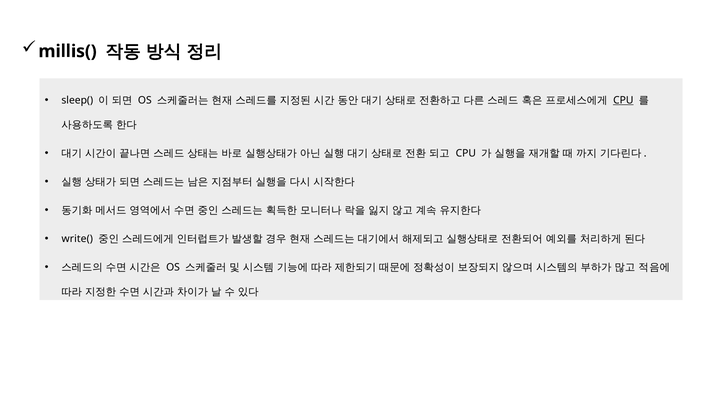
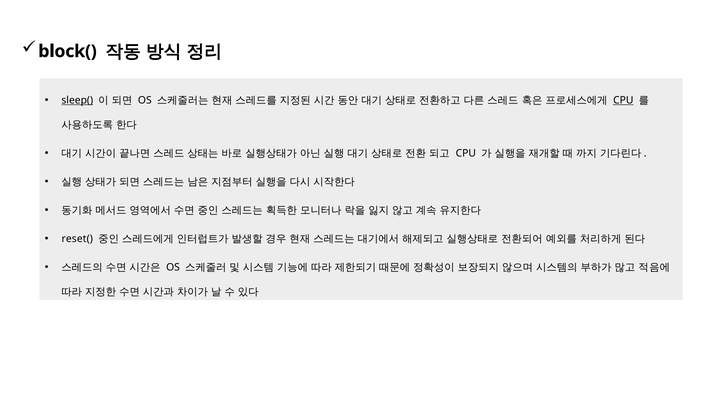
millis(: millis( -> block( (68, 51)
sleep( underline: none -> present (77, 100)
write(: write( -> reset( (77, 239)
